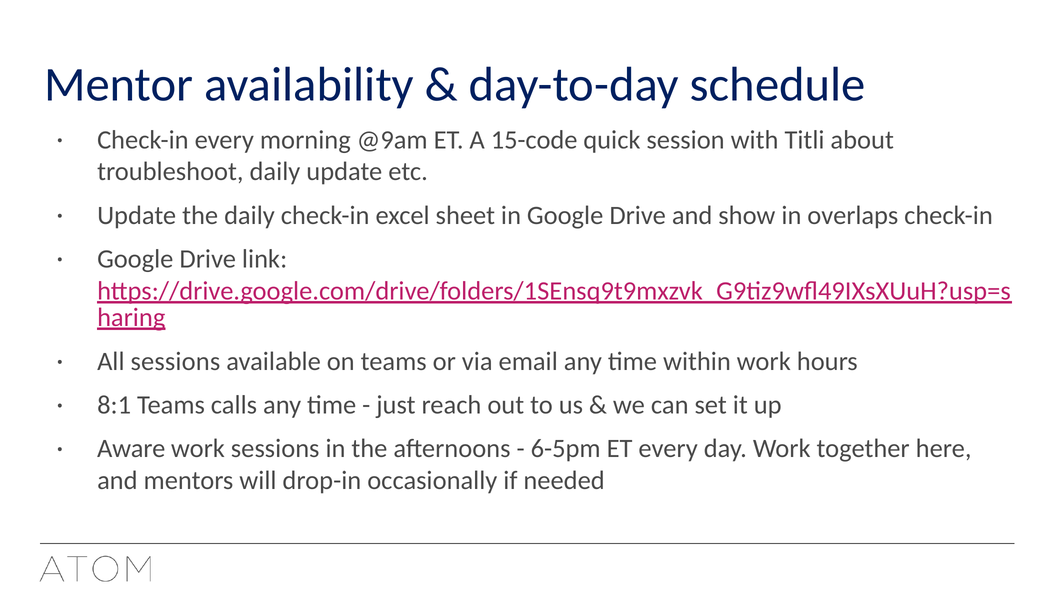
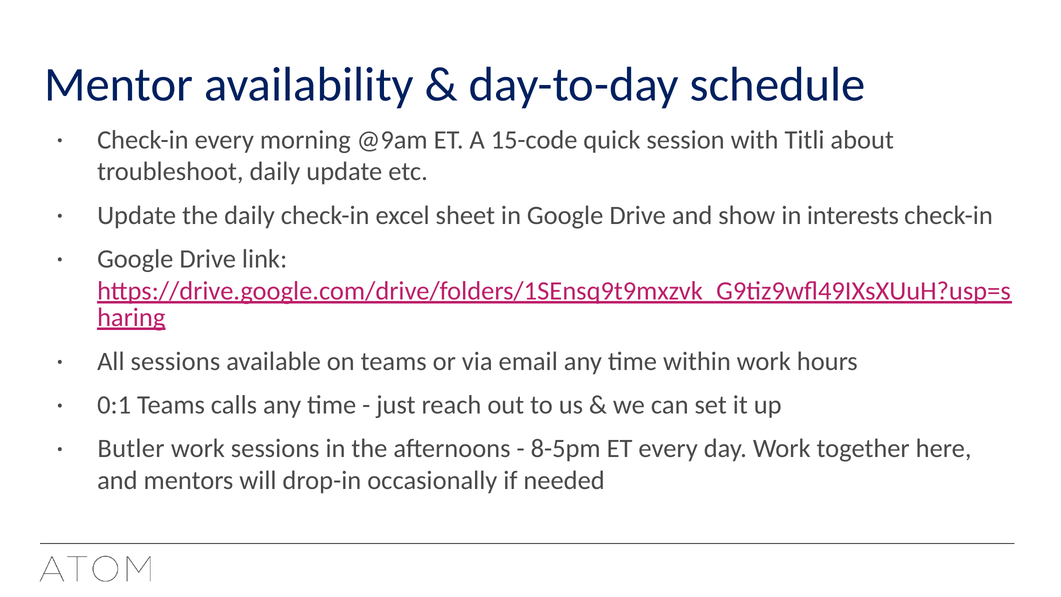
overlaps: overlaps -> interests (853, 215)
8:1: 8:1 -> 0:1 (114, 405)
Aware: Aware -> Butler (131, 449)
6-5pm: 6-5pm -> 8-5pm (566, 449)
